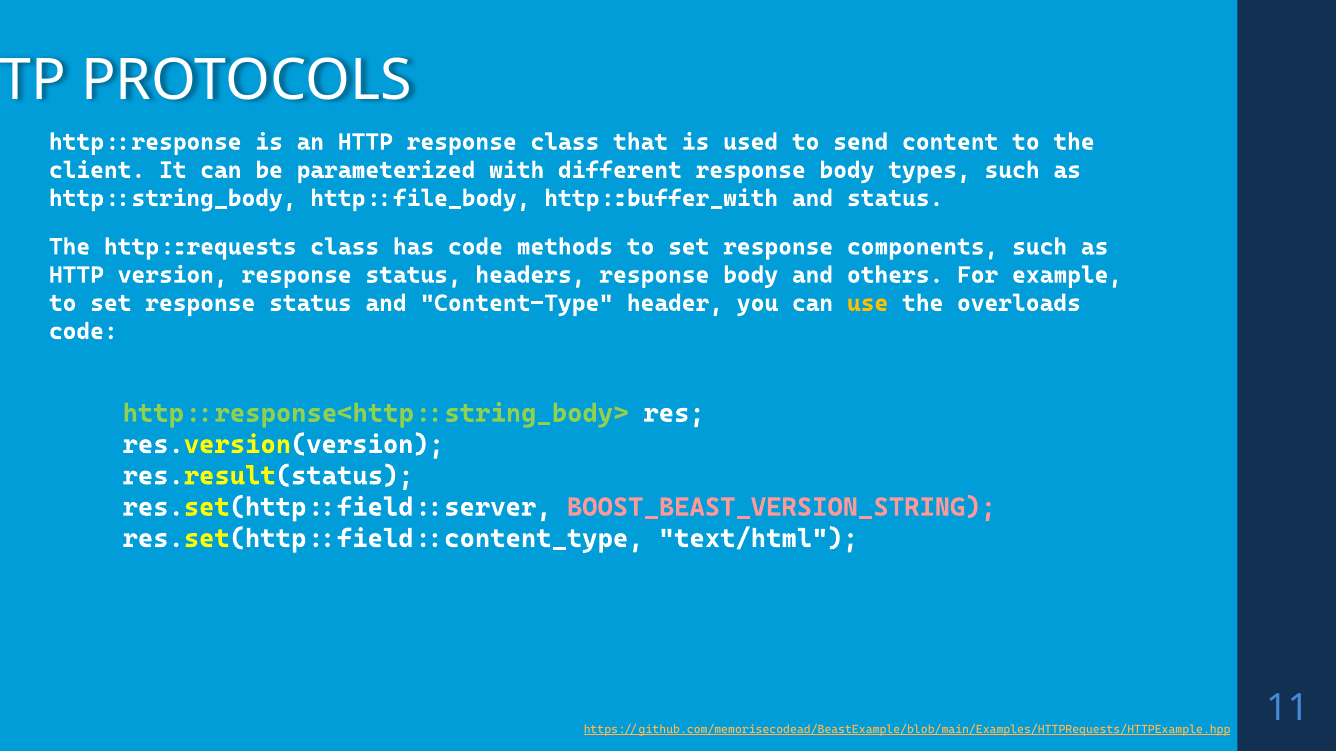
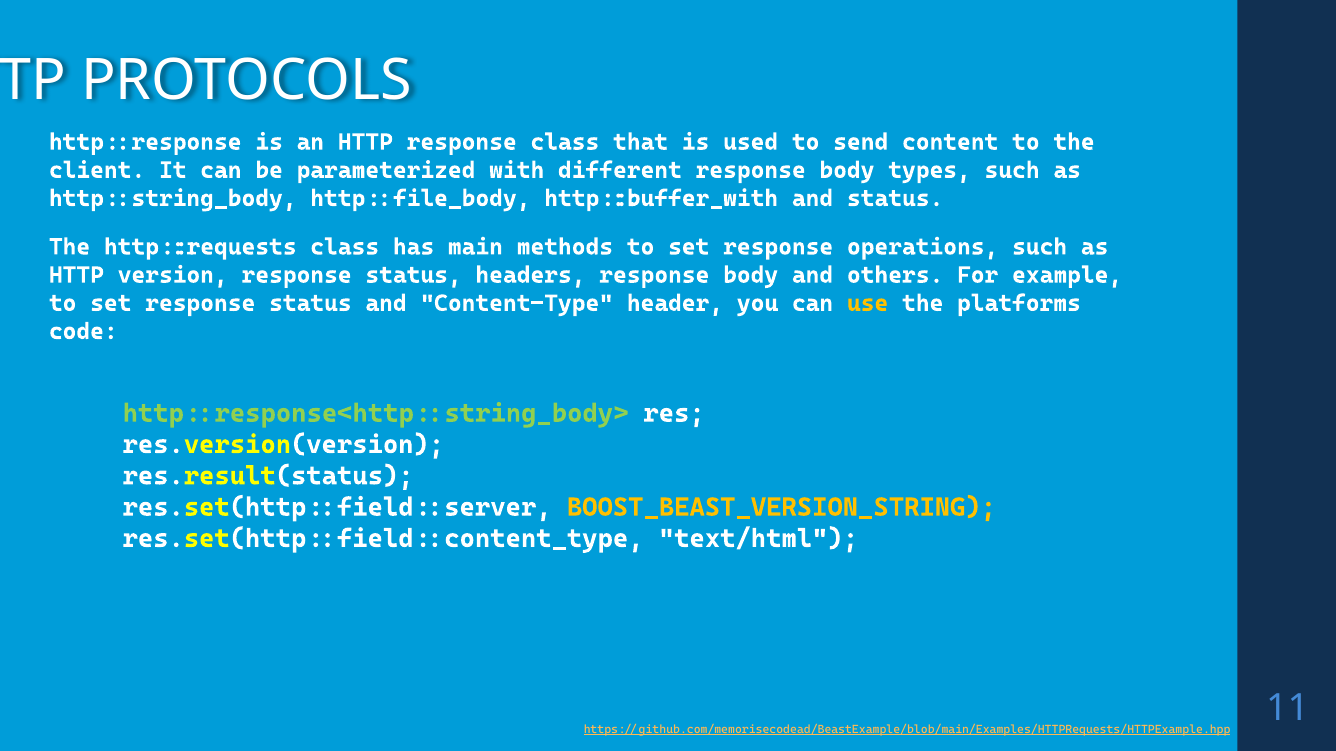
has code: code -> main (475, 247)
components: components -> operations (923, 247)
overloads: overloads -> platforms (1019, 303)
BOOST_BEAST_VERSION_STRING colour: pink -> yellow (781, 507)
